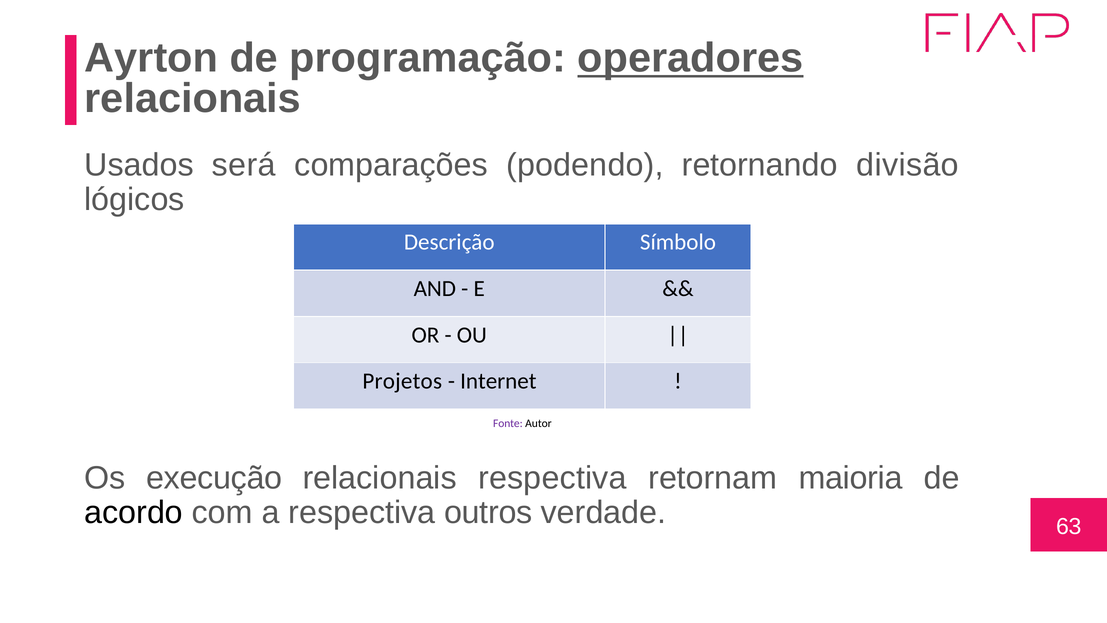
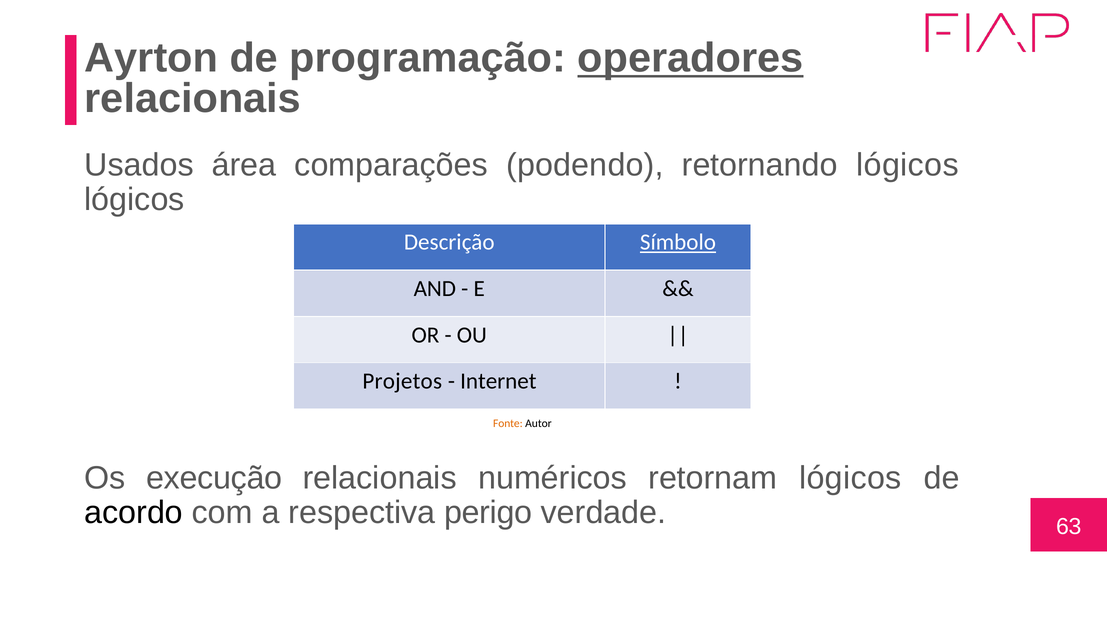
será: será -> área (244, 165)
retornando divisão: divisão -> lógicos (908, 165)
Símbolo underline: none -> present (678, 242)
Fonte colour: purple -> orange (508, 423)
relacionais respectiva: respectiva -> numéricos (553, 478)
retornam maioria: maioria -> lógicos (850, 478)
outros: outros -> perigo (488, 512)
